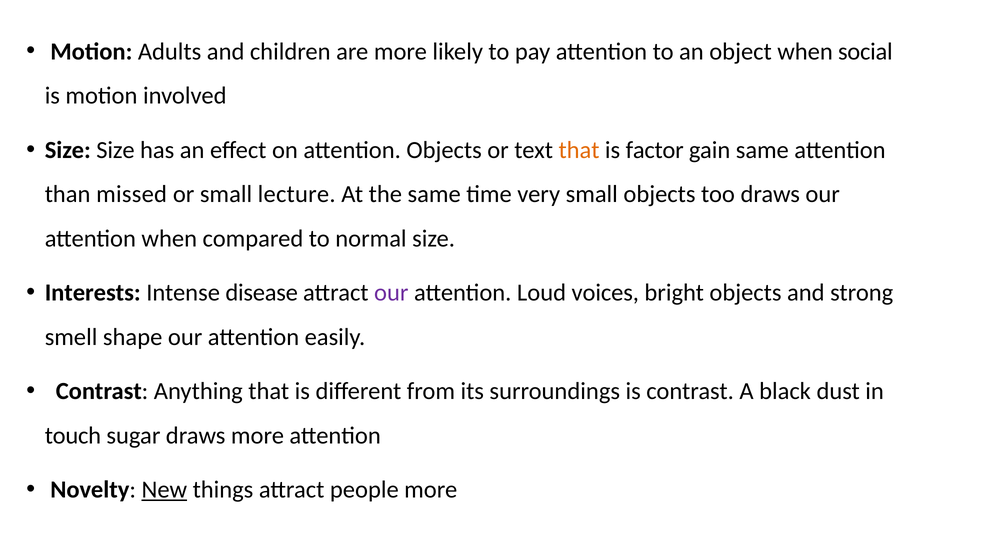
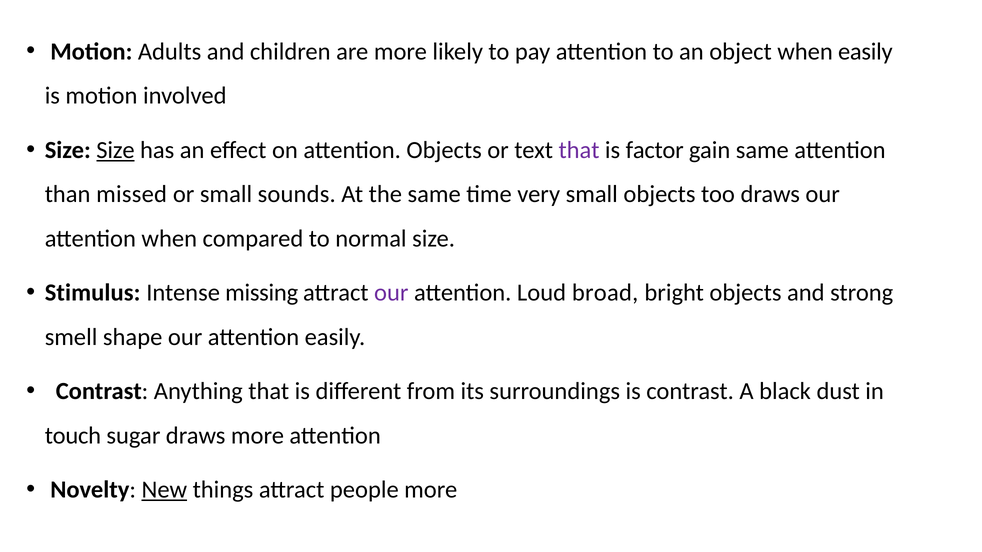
when social: social -> easily (865, 52)
Size underline: none -> present (115, 150)
that colour: orange -> purple (579, 150)
lecture: lecture -> sounds (297, 194)
Interests: Interests -> Stimulus (93, 293)
disease: disease -> missing (262, 293)
voices: voices -> broad (605, 293)
